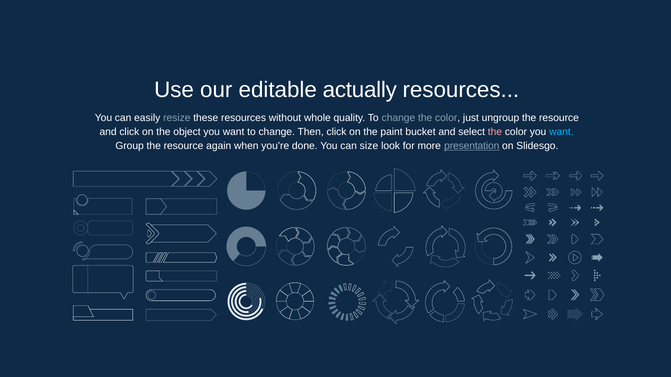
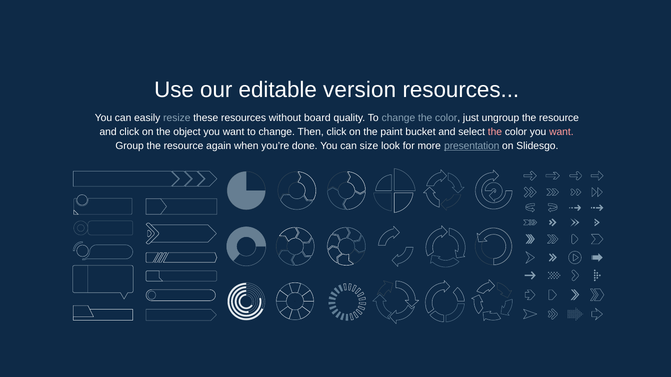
actually: actually -> version (360, 90)
whole: whole -> board (317, 118)
want colour: light blue -> pink (561, 132)
